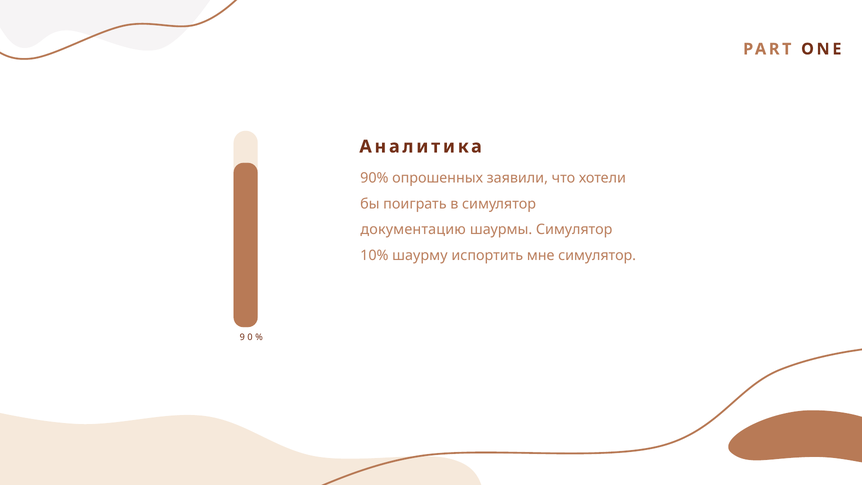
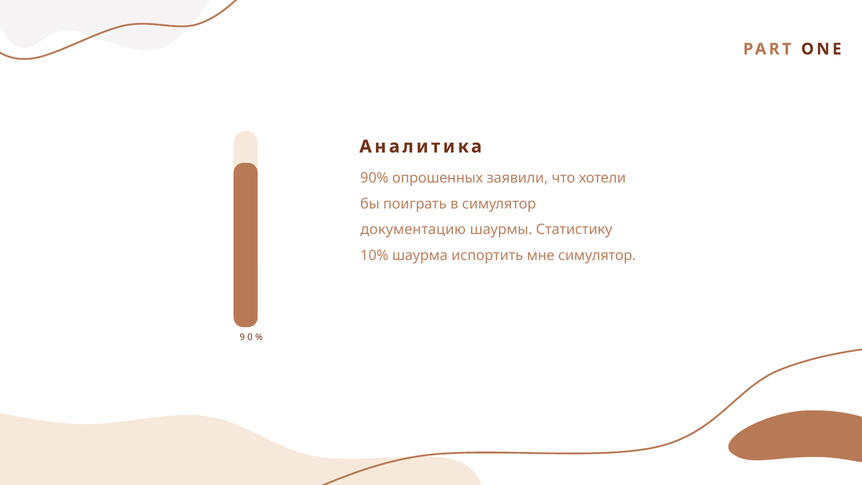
шаурмы Симулятор: Симулятор -> Статистику (574, 230)
шаурму: шаурму -> шаурма (420, 256)
